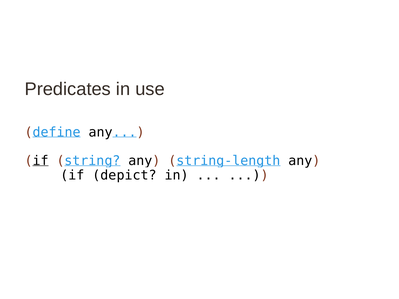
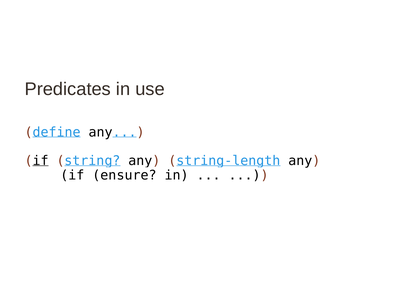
depict: depict -> ensure (125, 175)
